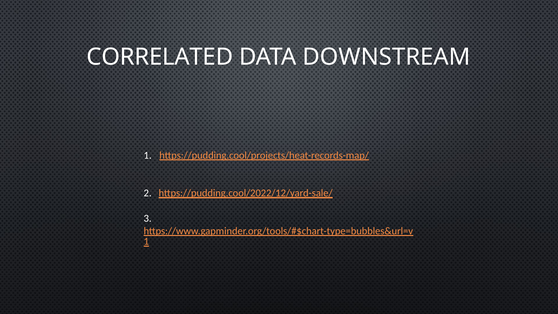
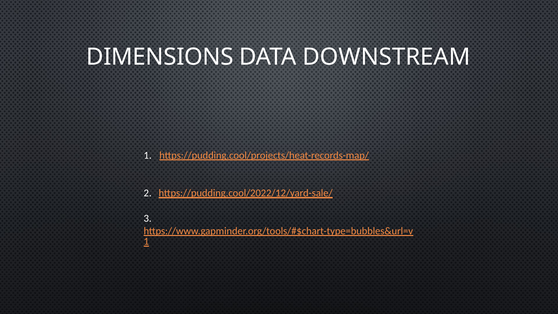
CORRELATED: CORRELATED -> DIMENSIONS (160, 57)
